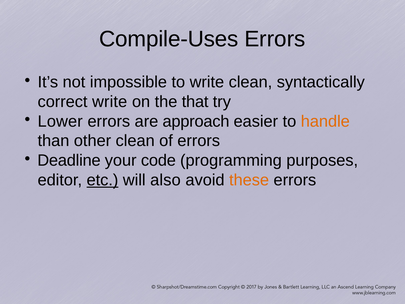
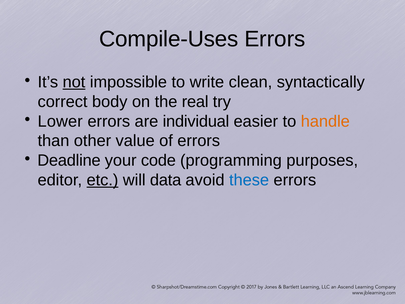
not underline: none -> present (74, 82)
correct write: write -> body (110, 102)
that: that -> real (195, 102)
approach: approach -> individual (196, 121)
other clean: clean -> value (135, 141)
also: also -> data (166, 180)
these colour: orange -> blue (249, 180)
